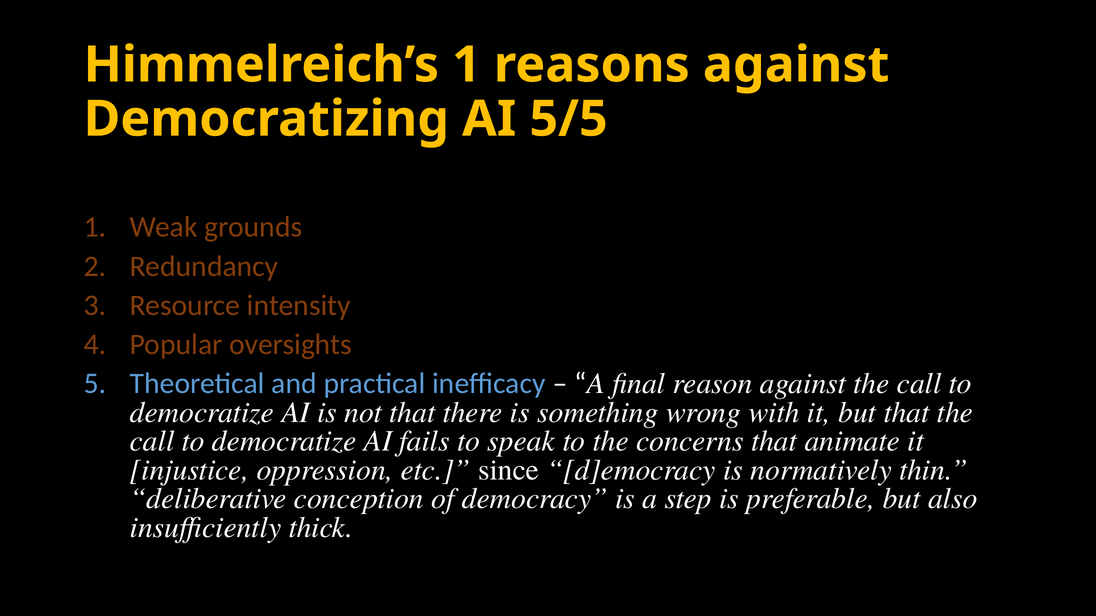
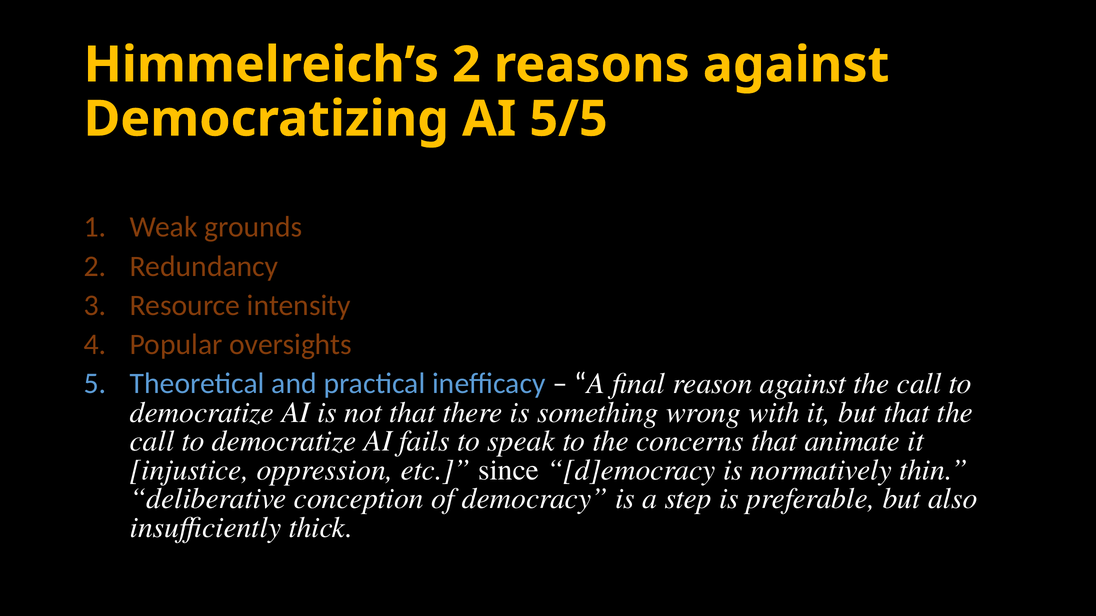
Himmelreich’s 1: 1 -> 2 (466, 65)
